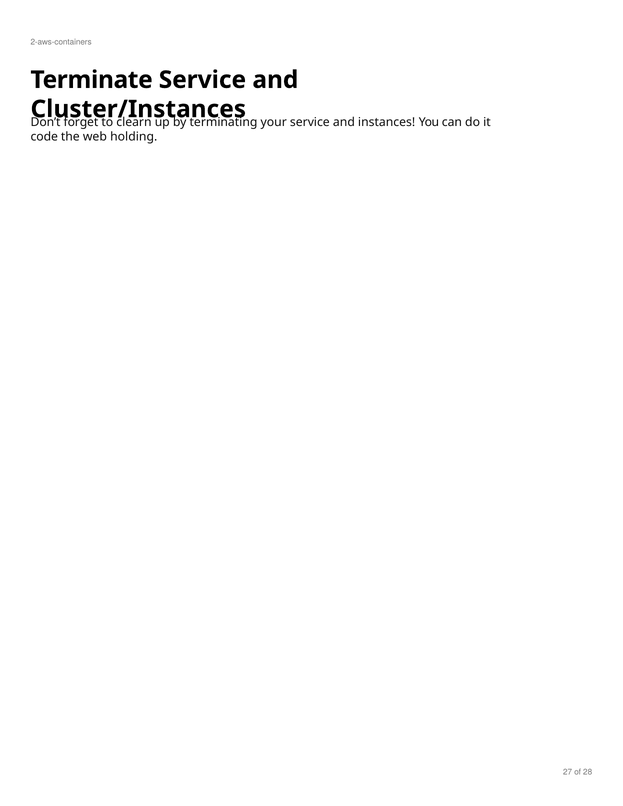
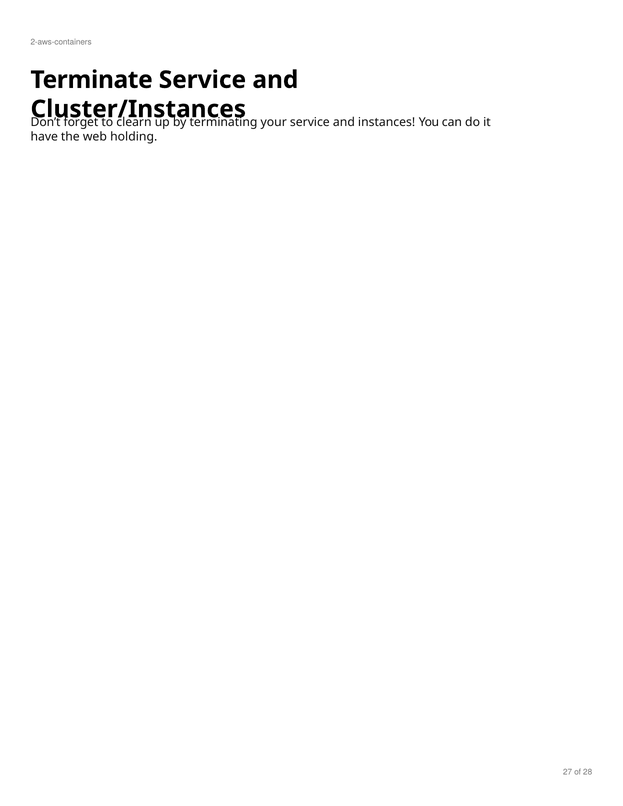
code: code -> have (44, 137)
